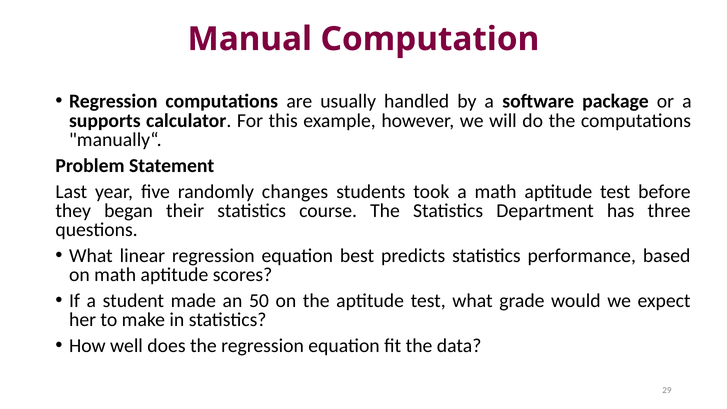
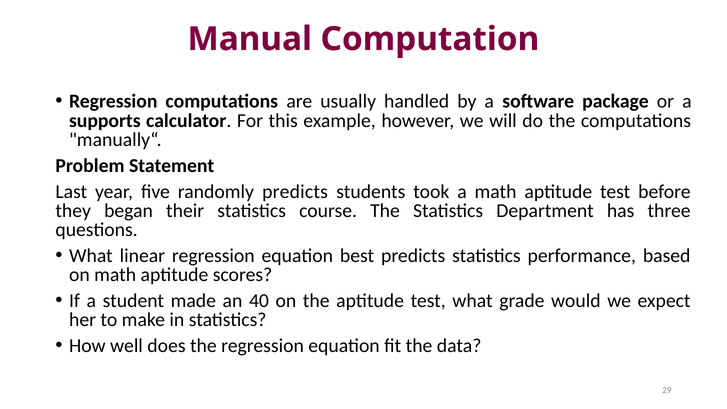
randomly changes: changes -> predicts (295, 192)
50: 50 -> 40 (259, 301)
